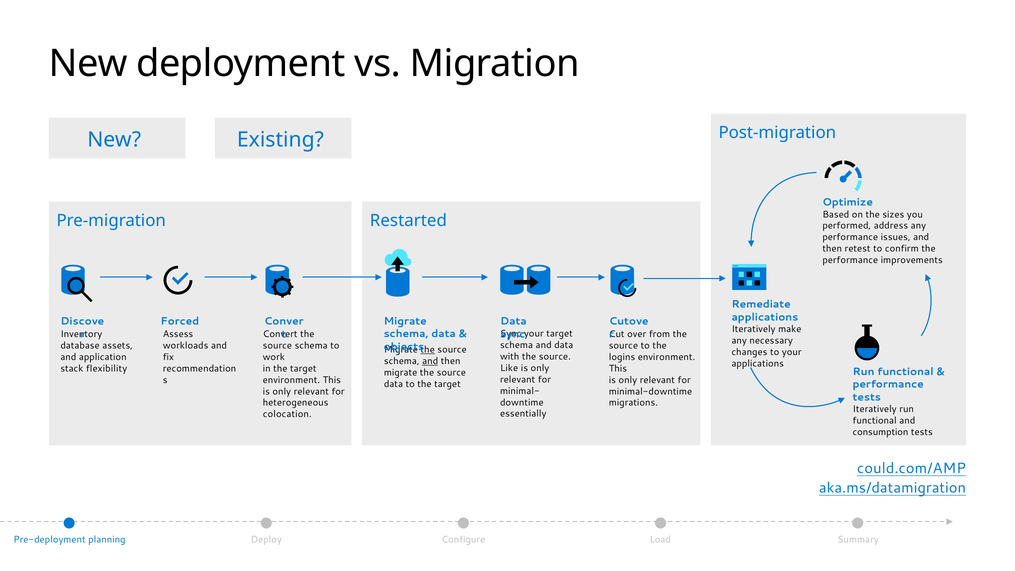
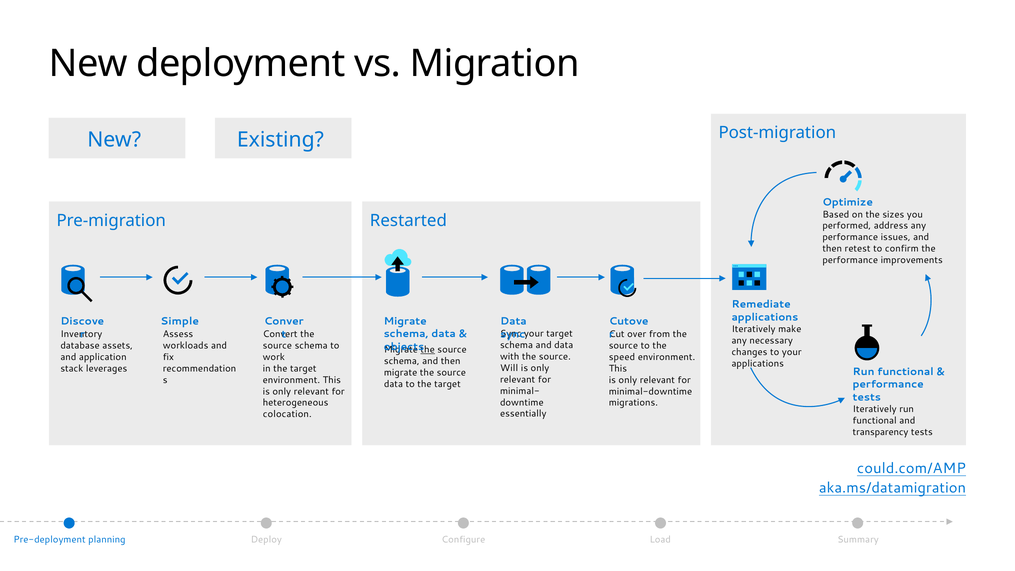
Forced: Forced -> Simple (180, 321)
logins: logins -> speed (622, 357)
and underline: present -> none (430, 361)
Like: Like -> Will (509, 368)
flexibility: flexibility -> leverages (107, 368)
consumption: consumption -> transparency (881, 432)
